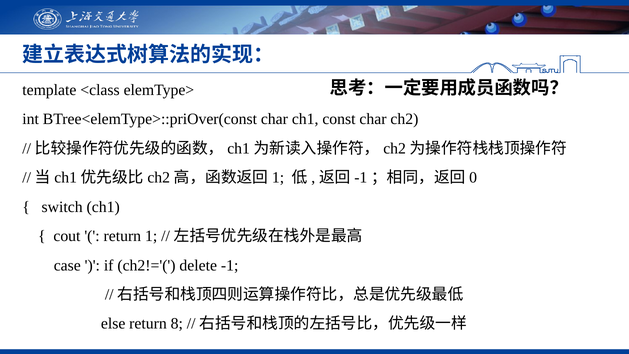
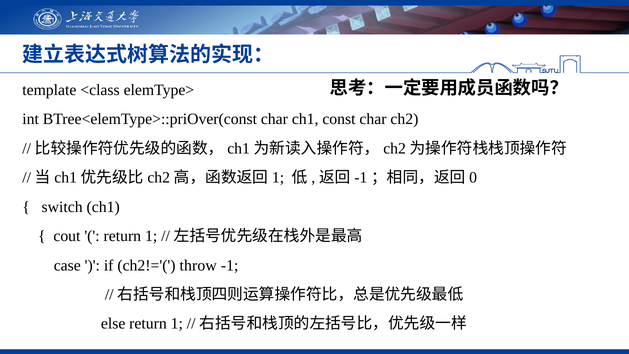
delete: delete -> throw (198, 265)
else return 8: 8 -> 1 (177, 324)
